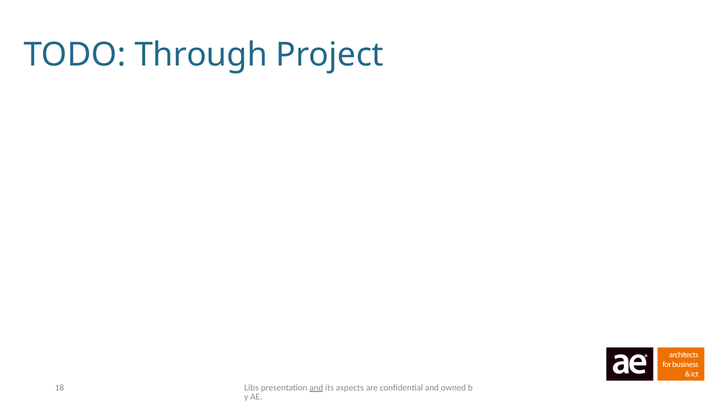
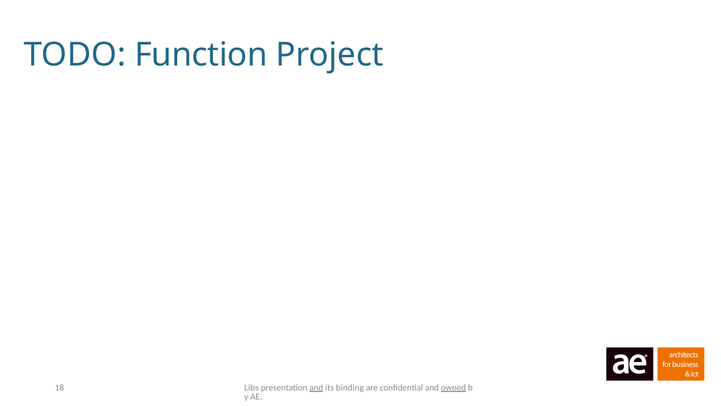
Through: Through -> Function (201, 55)
aspects: aspects -> binding (350, 387)
owned underline: none -> present (453, 387)
